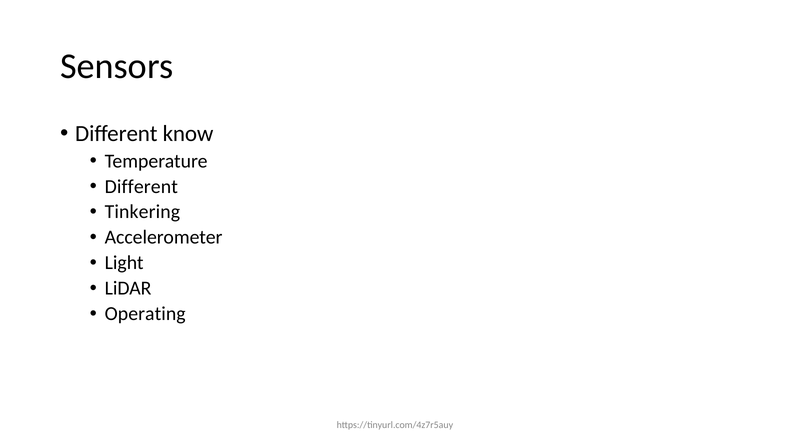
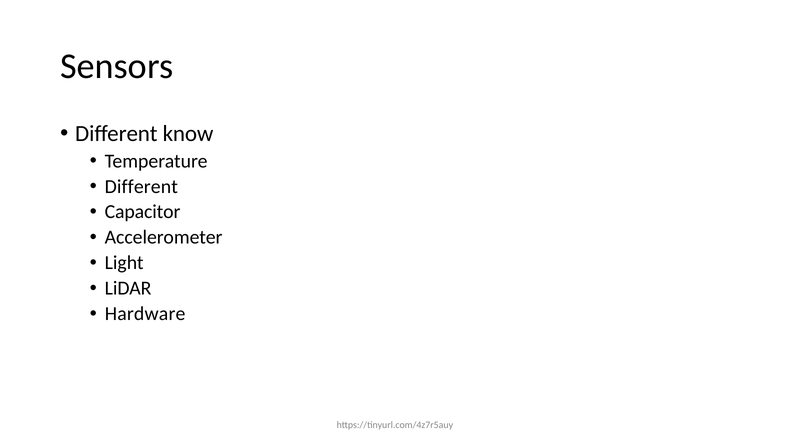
Tinkering: Tinkering -> Capacitor (143, 212)
Operating: Operating -> Hardware (145, 313)
